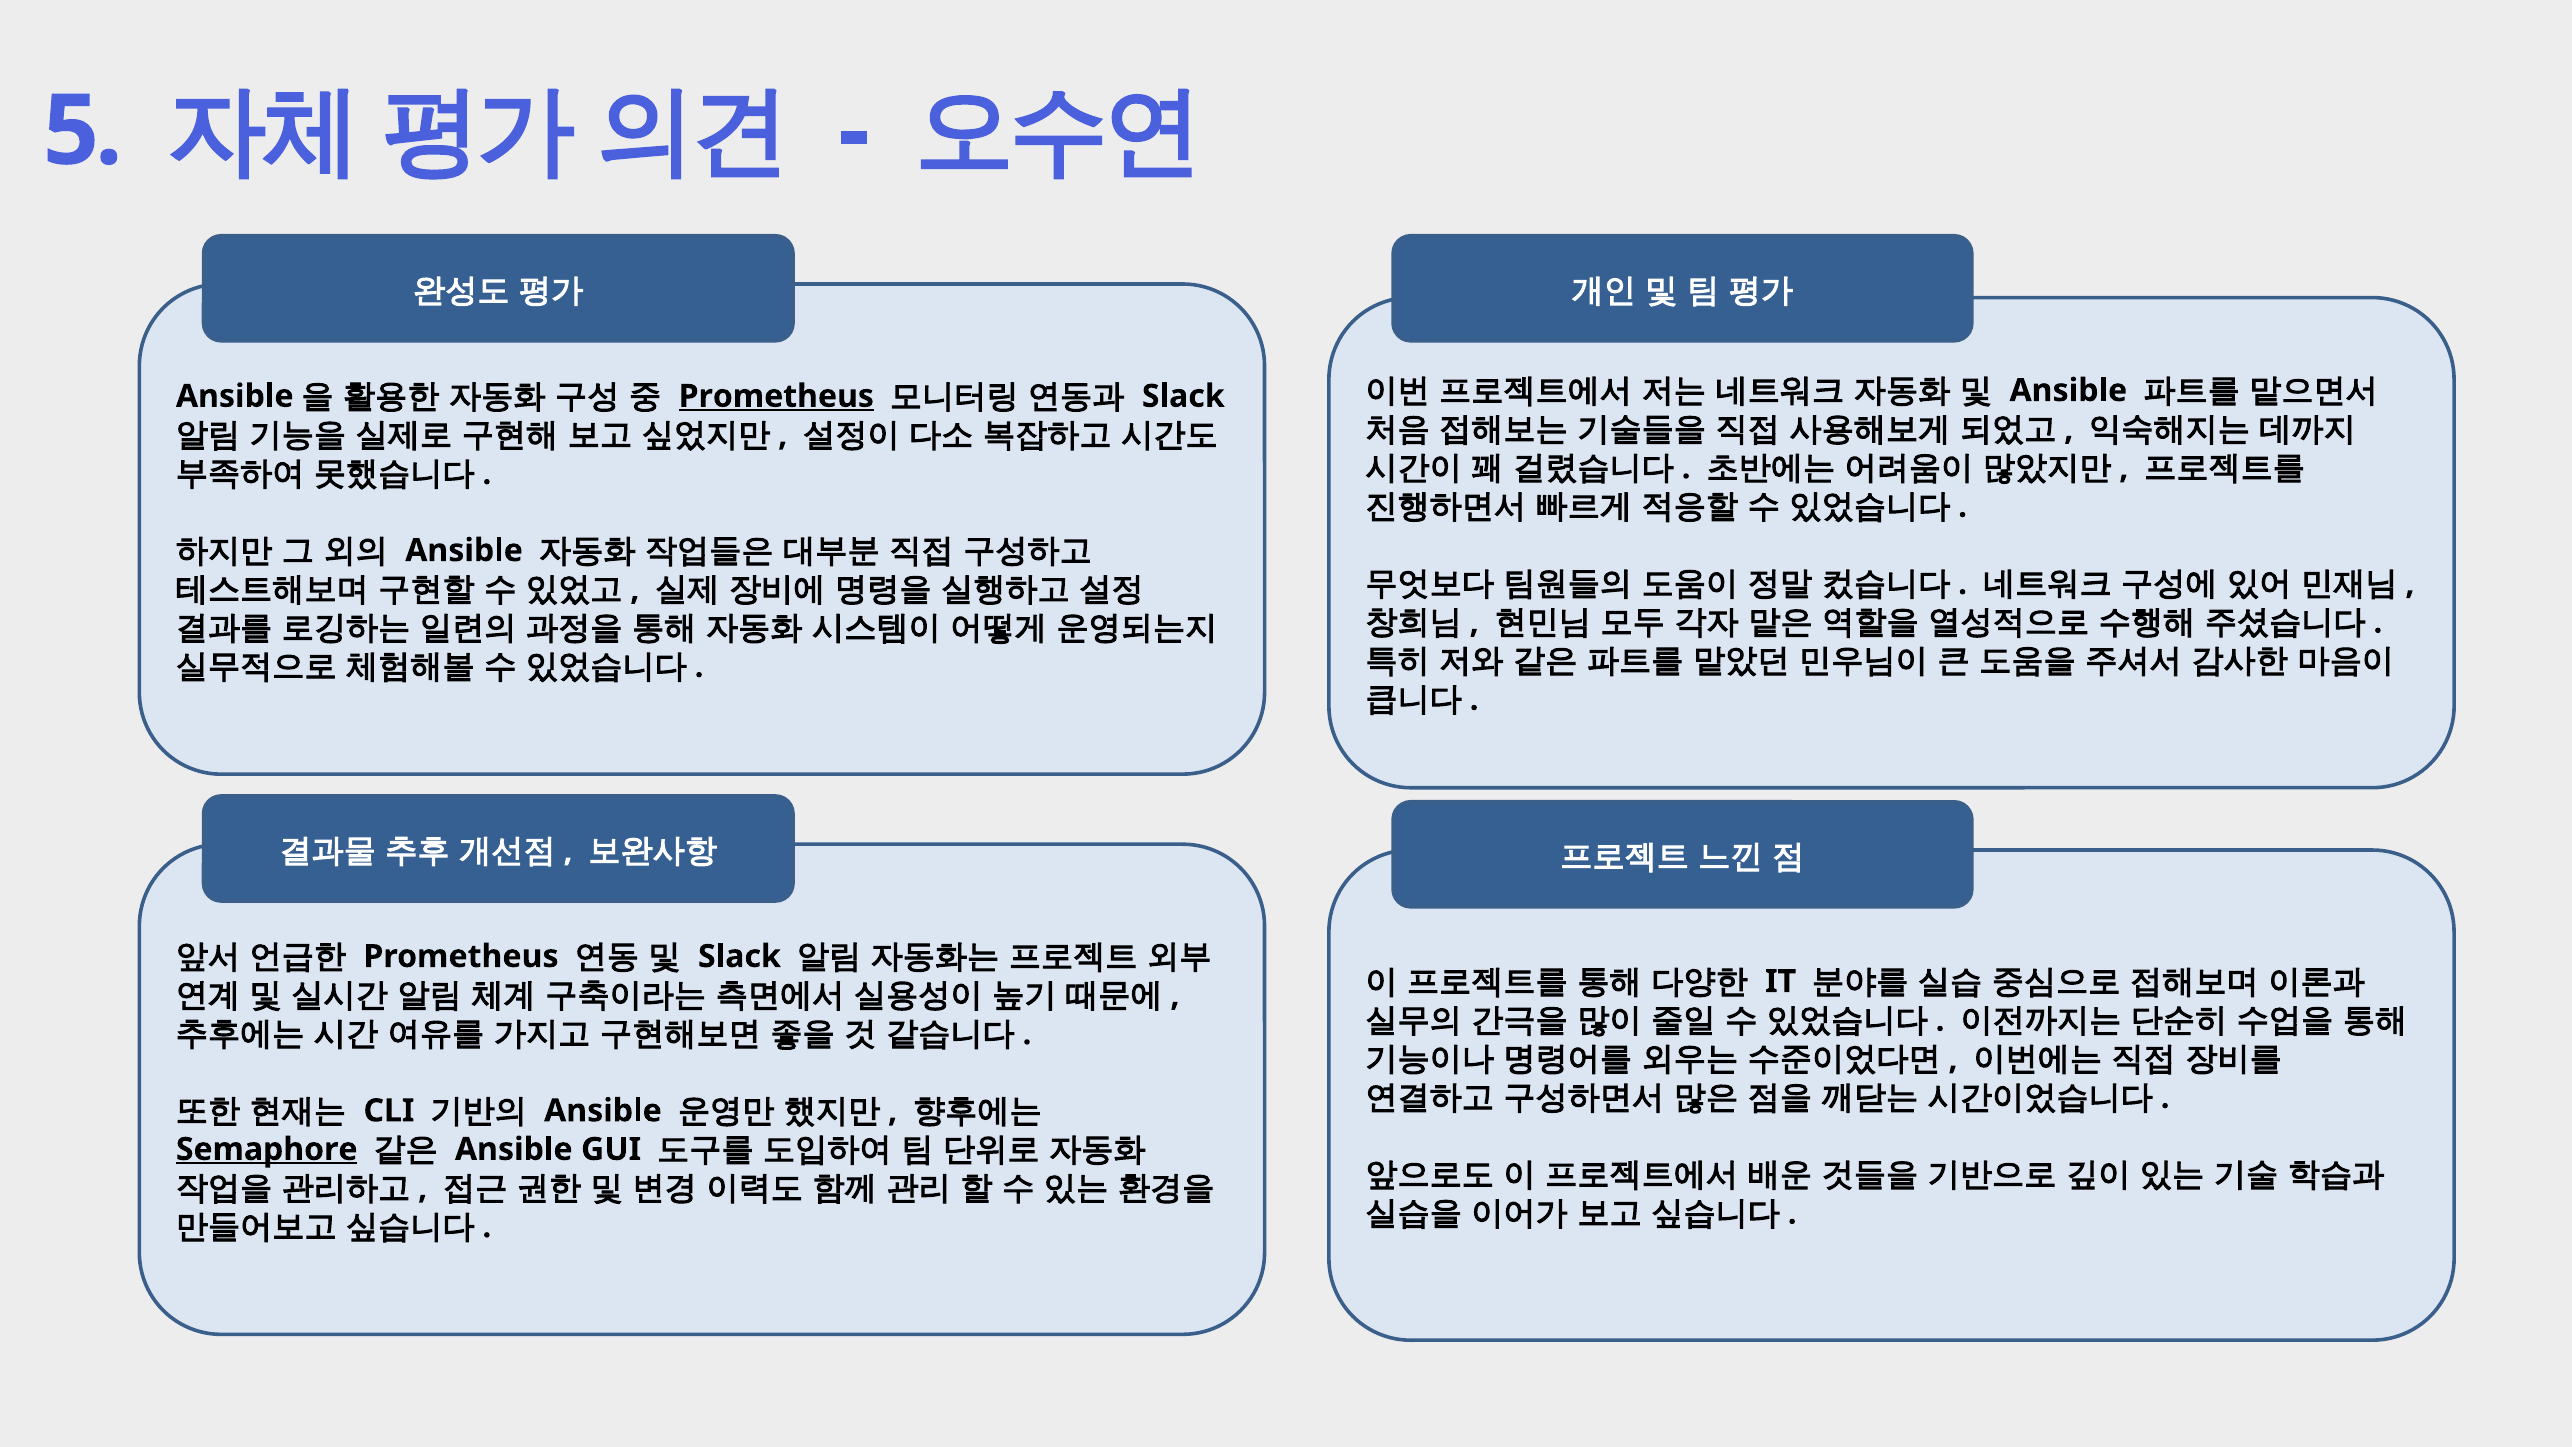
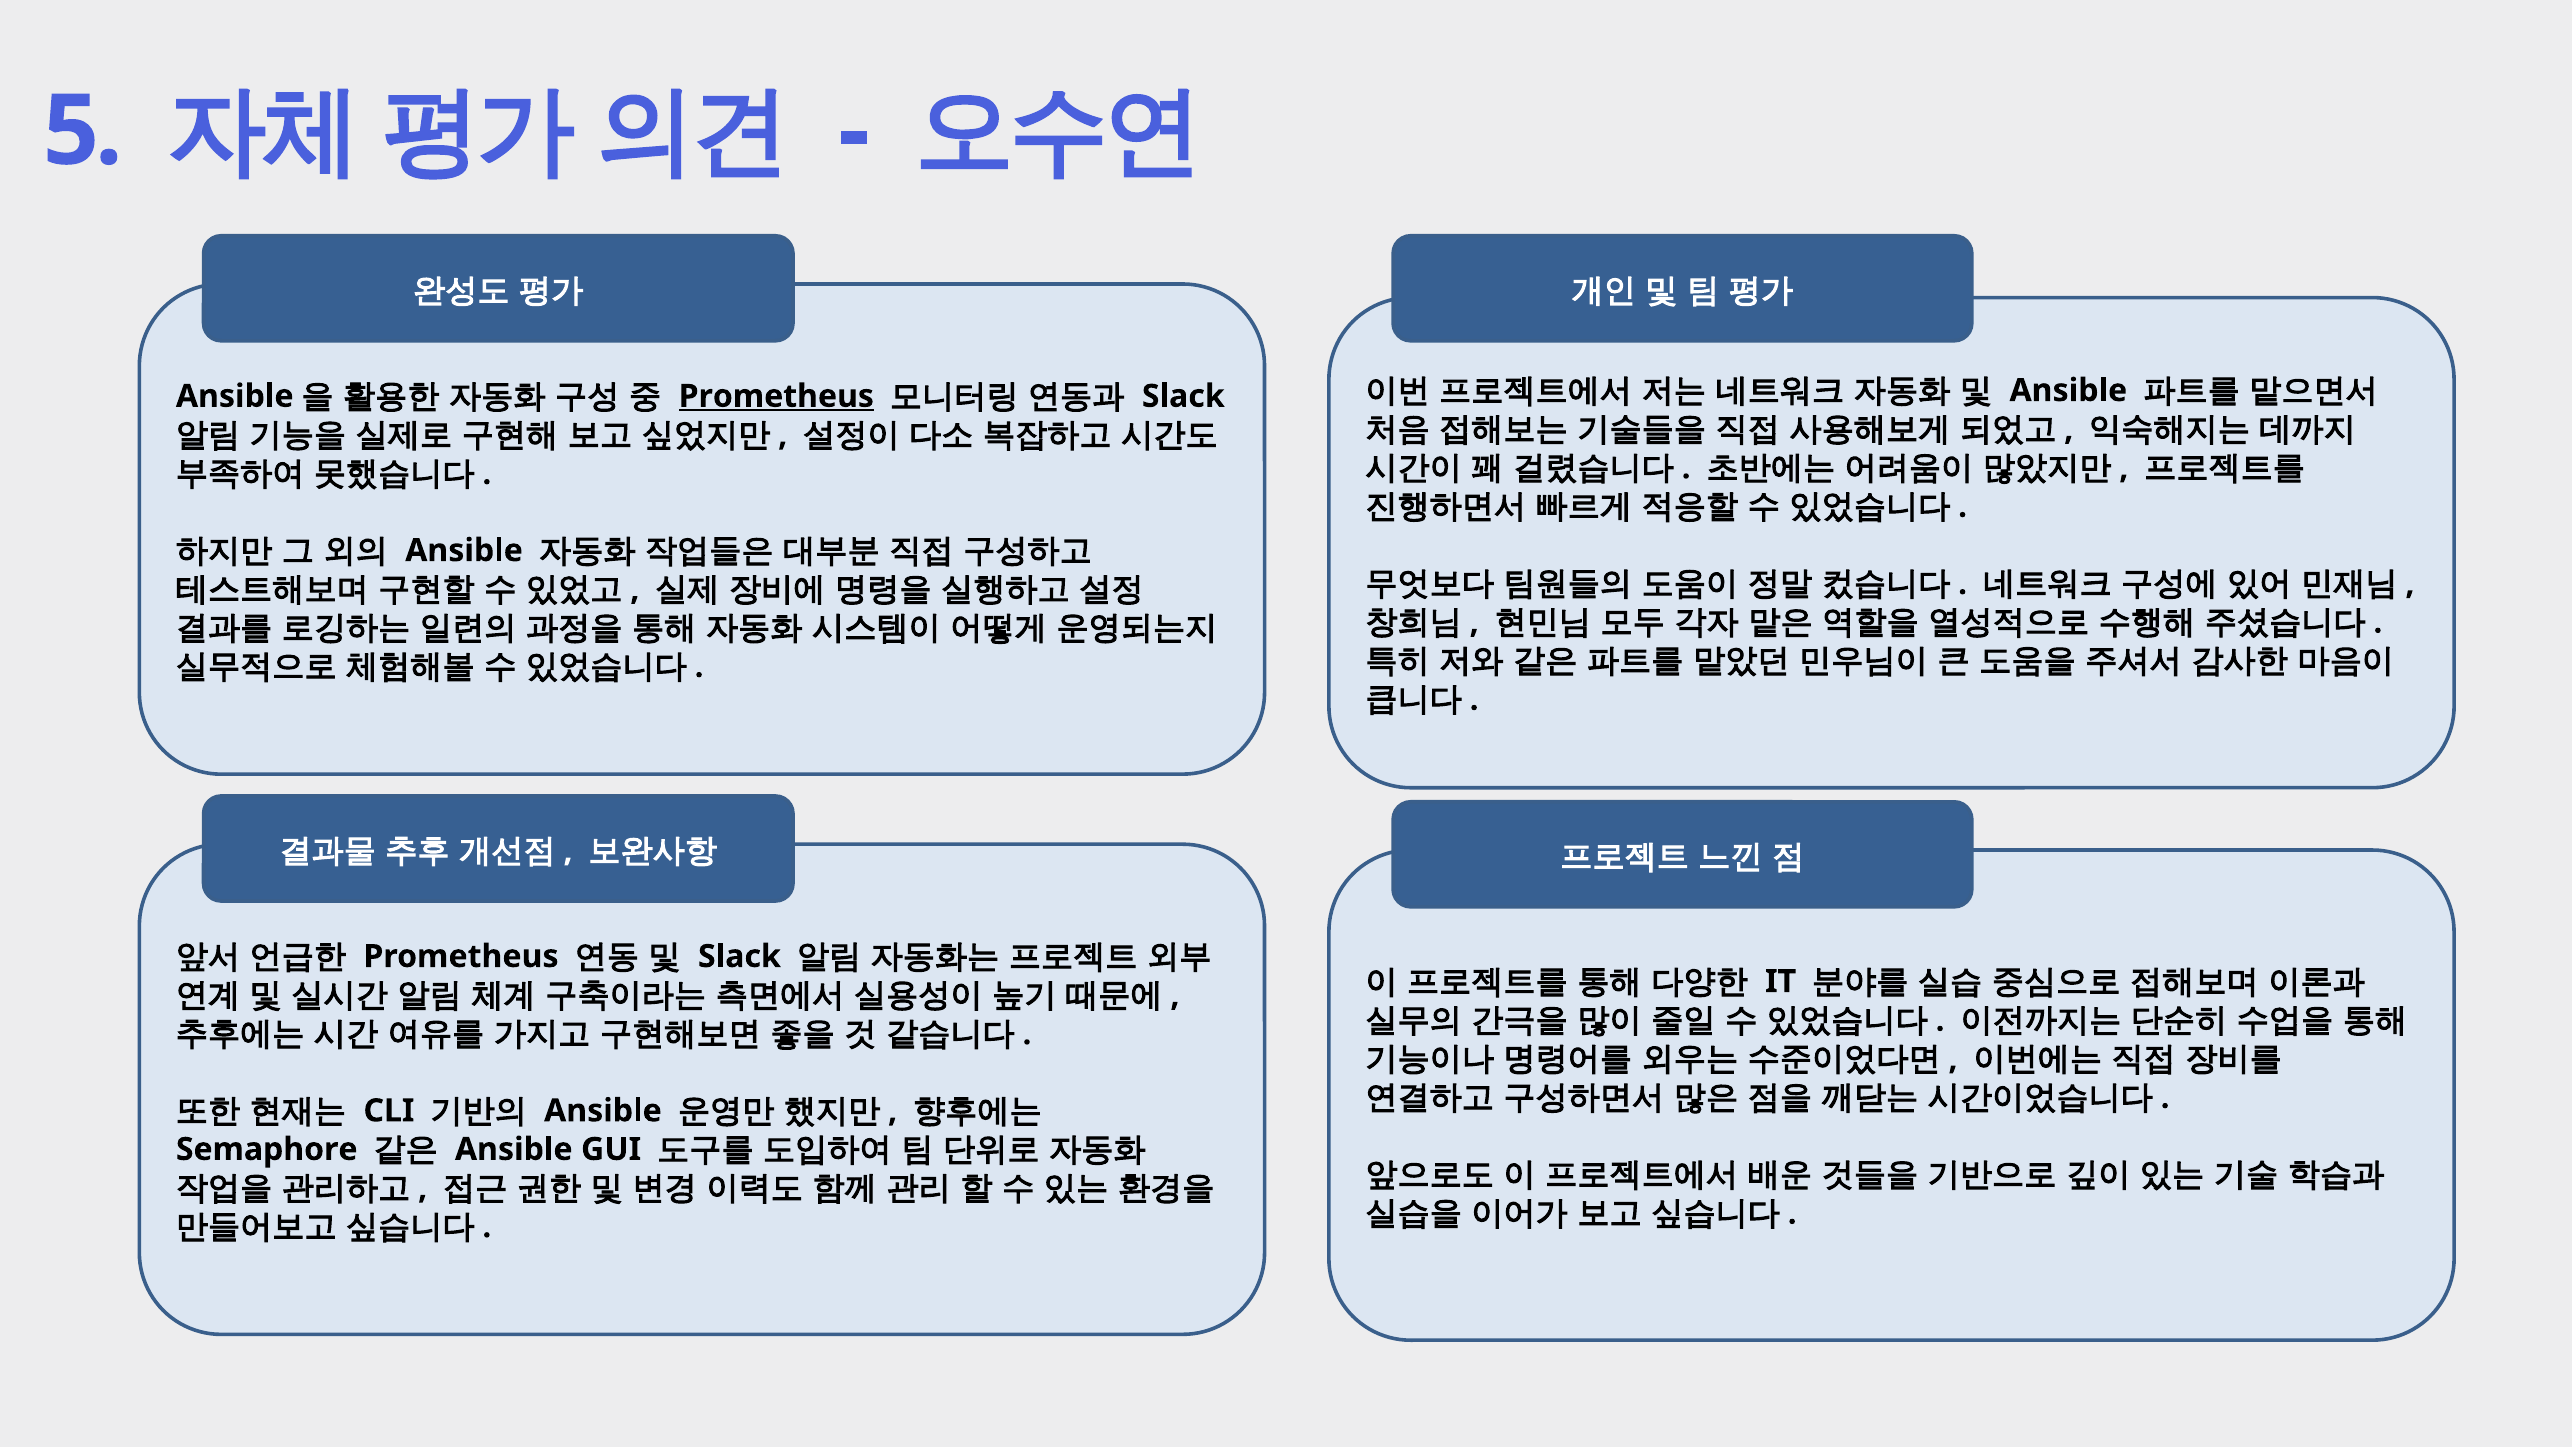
Semaphore underline: present -> none (267, 1149)
